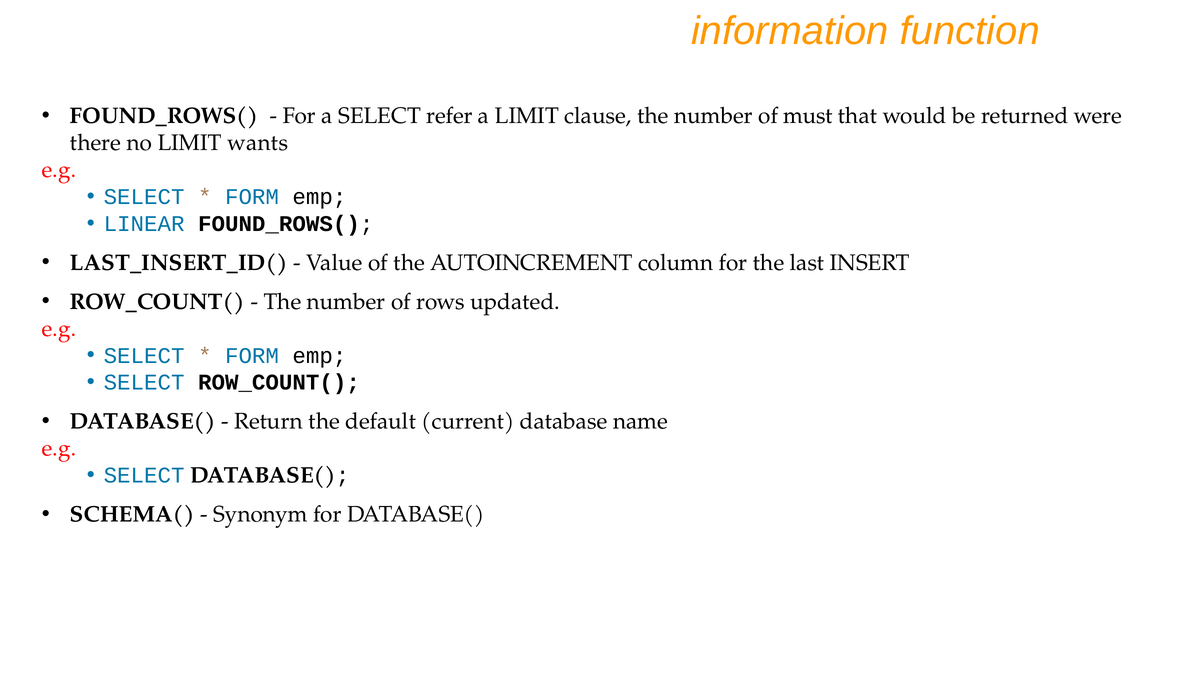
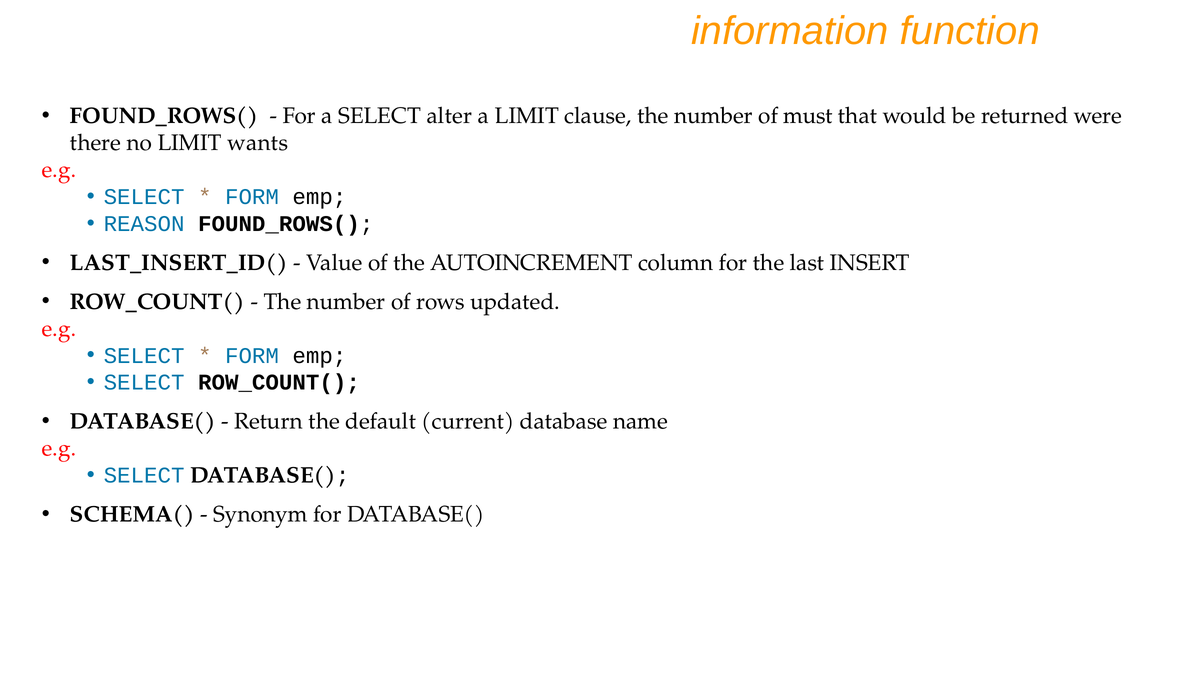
refer: refer -> alter (449, 116)
LINEAR: LINEAR -> REASON (144, 224)
